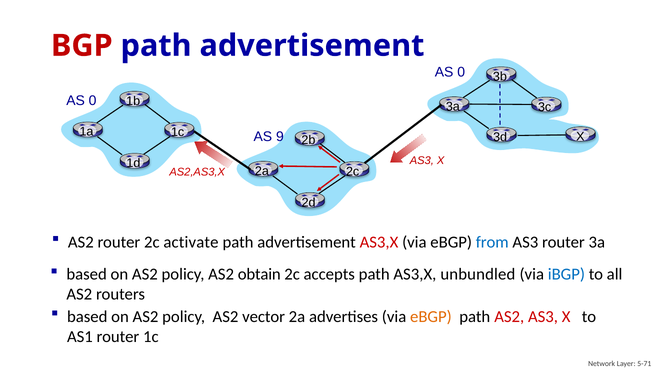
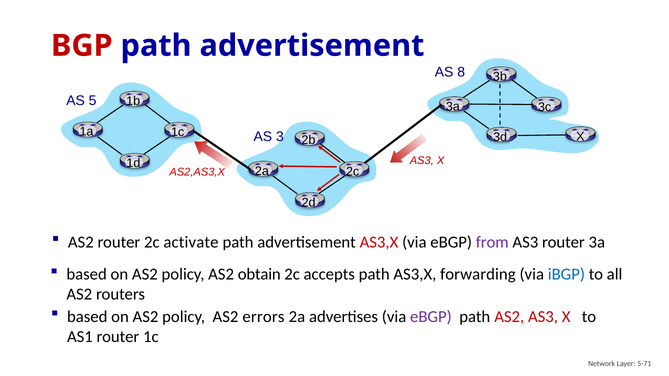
0: 0 -> 8 (461, 72)
0: 0 -> 5 (93, 101)
9: 9 -> 3 (280, 137)
from colour: blue -> purple (492, 242)
unbundled: unbundled -> forwarding (478, 274)
vector: vector -> errors (263, 317)
eBGP colour: orange -> purple (431, 317)
